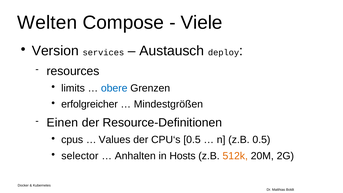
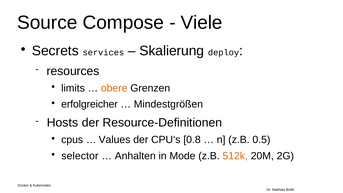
Welten: Welten -> Source (47, 23)
Version: Version -> Secrets (55, 51)
Austausch: Austausch -> Skalierung (172, 51)
obere colour: blue -> orange (114, 88)
Einen: Einen -> Hosts (62, 123)
CPU‘s 0.5: 0.5 -> 0.8 (192, 140)
Hosts: Hosts -> Mode (182, 156)
